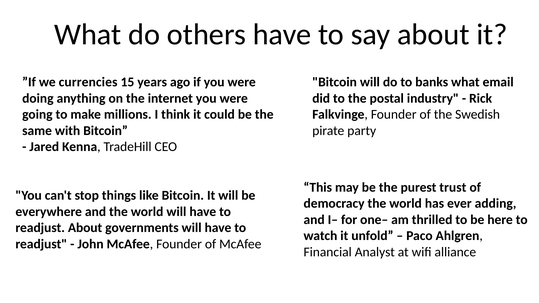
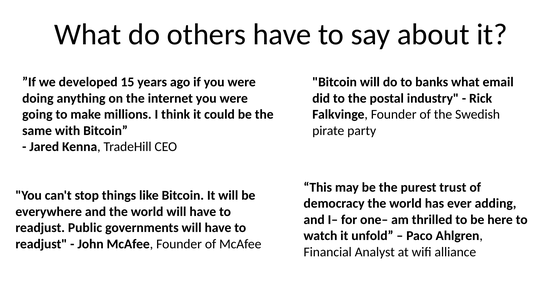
currencies: currencies -> developed (88, 82)
readjust About: About -> Public (85, 228)
